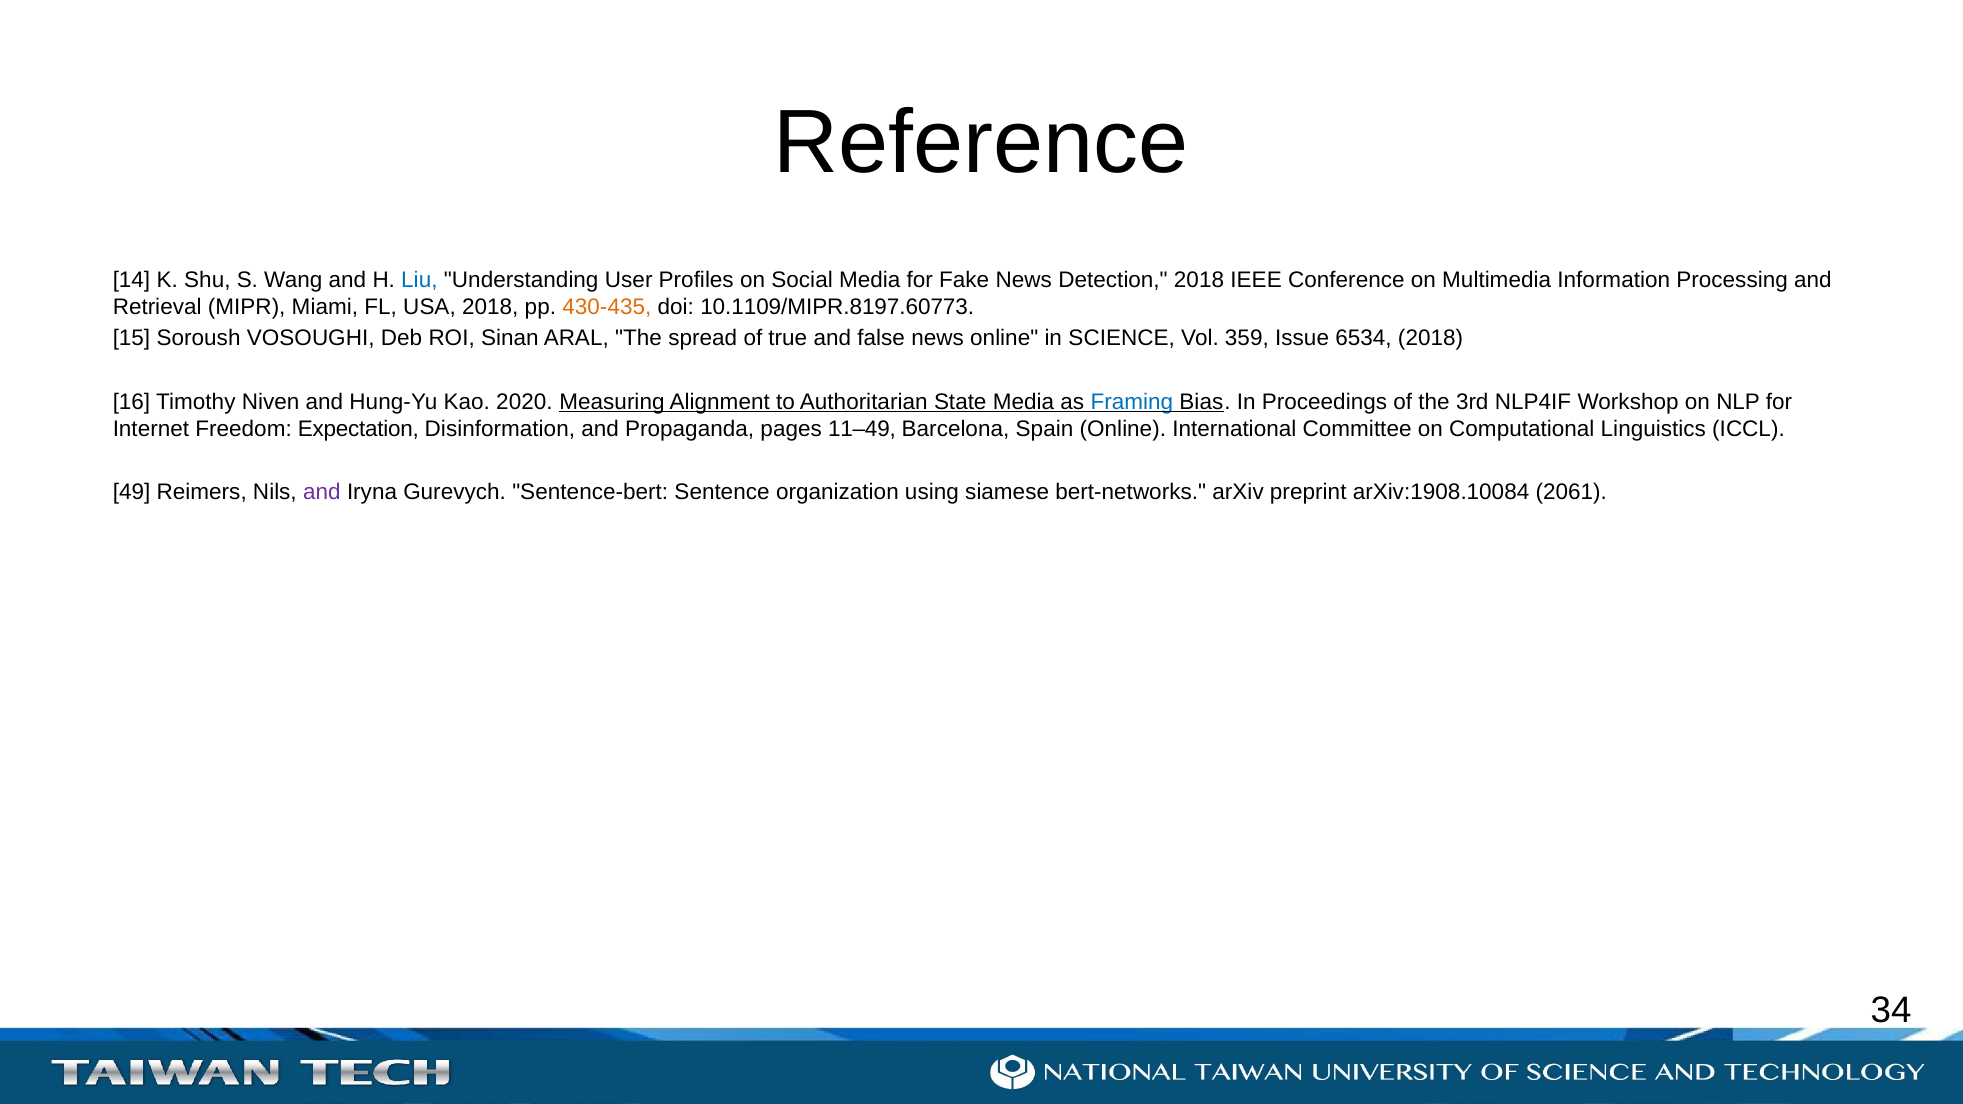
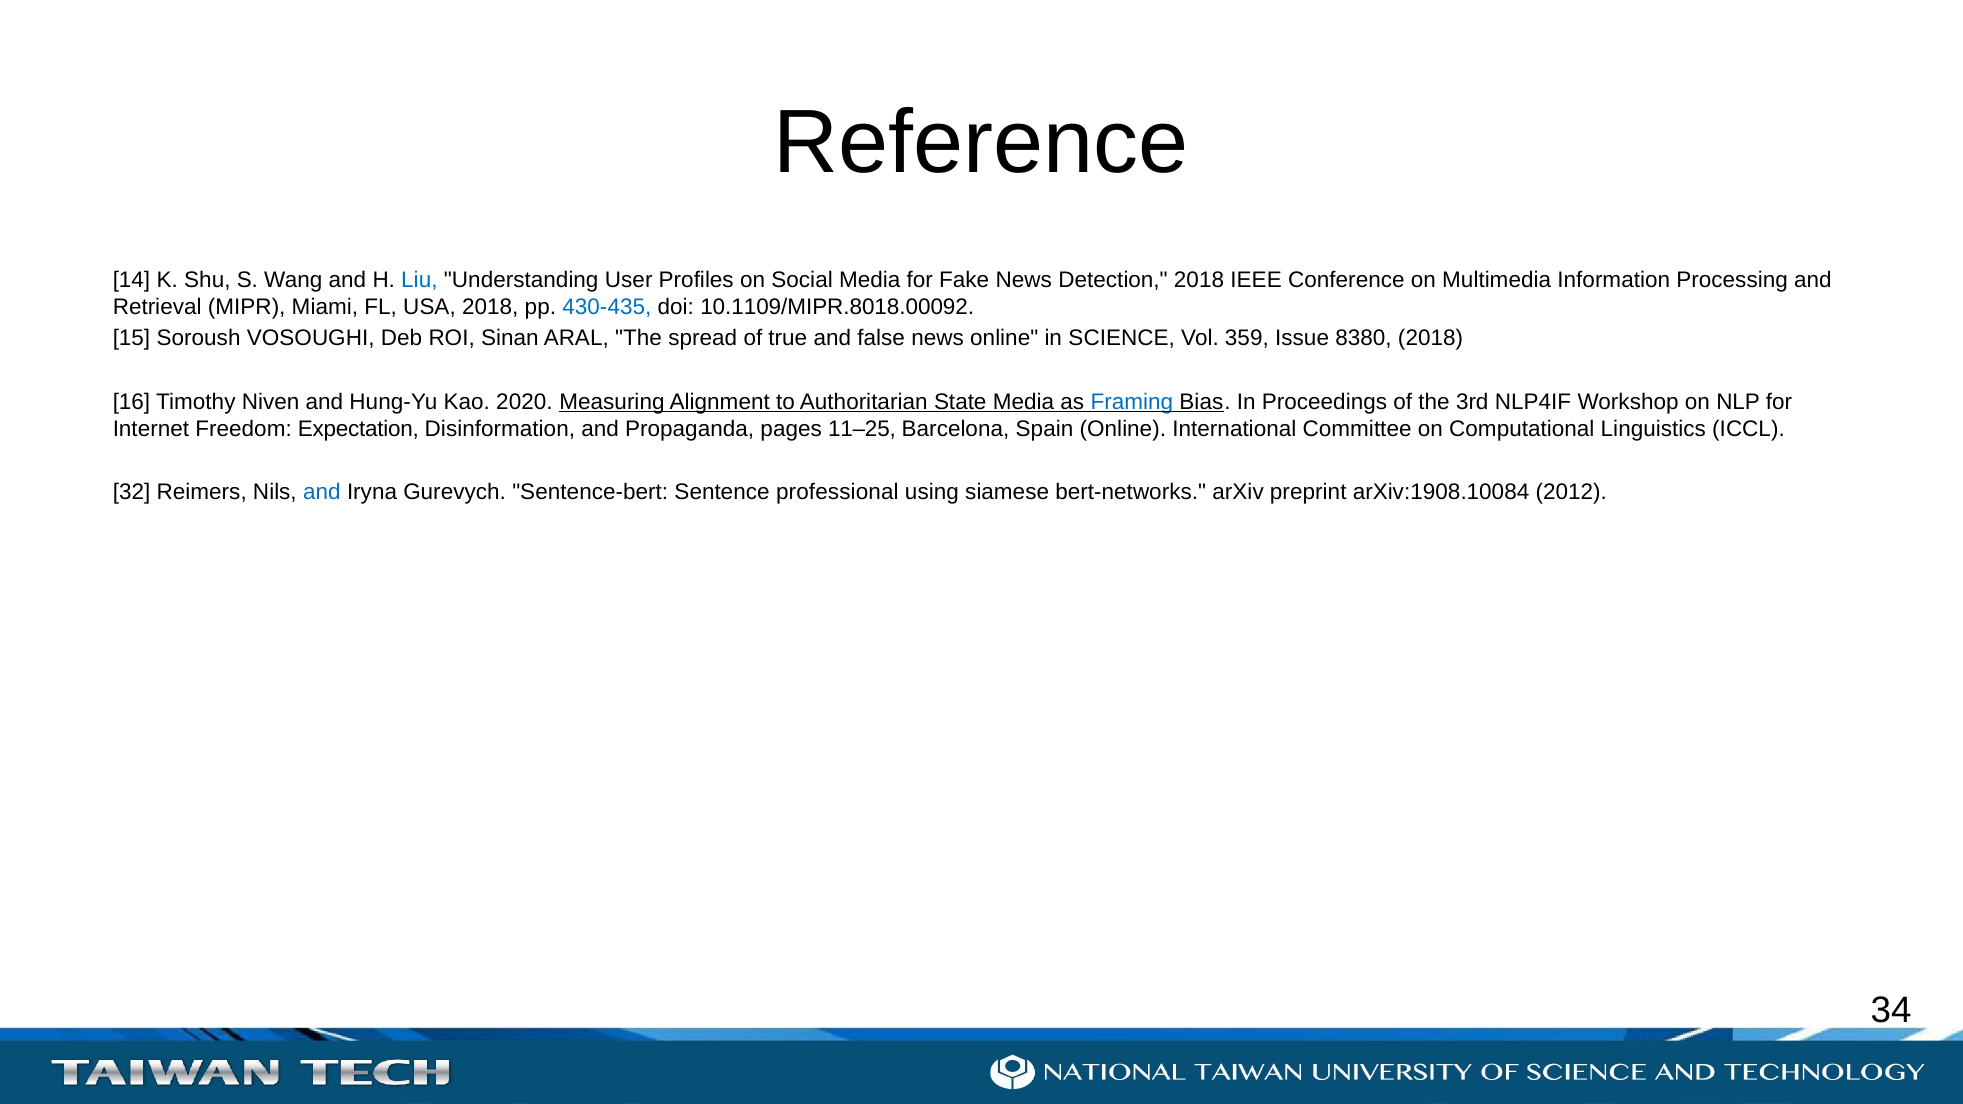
430-435 colour: orange -> blue (607, 307)
10.1109/MIPR.8197.60773: 10.1109/MIPR.8197.60773 -> 10.1109/MIPR.8018.00092 (837, 307)
6534: 6534 -> 8380 (1363, 339)
11–49: 11–49 -> 11–25 (862, 429)
49: 49 -> 32 (132, 492)
and colour: purple -> blue (322, 492)
organization: organization -> professional (837, 492)
2061: 2061 -> 2012 (1571, 492)
